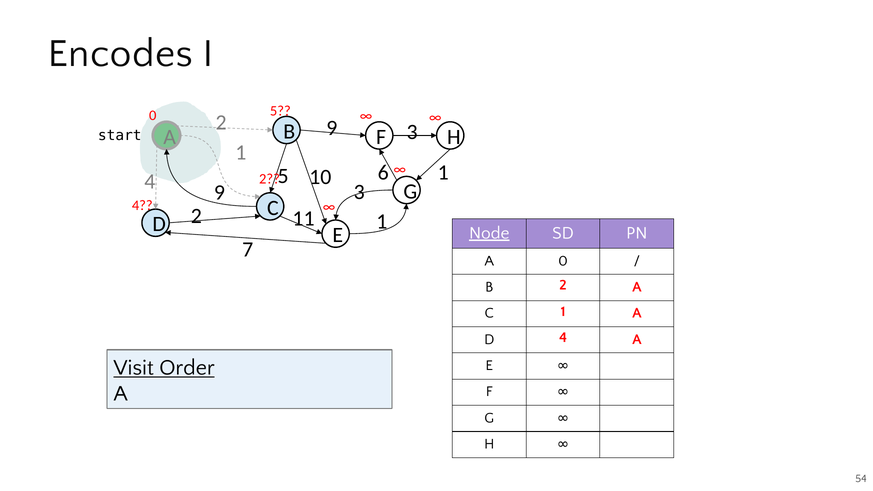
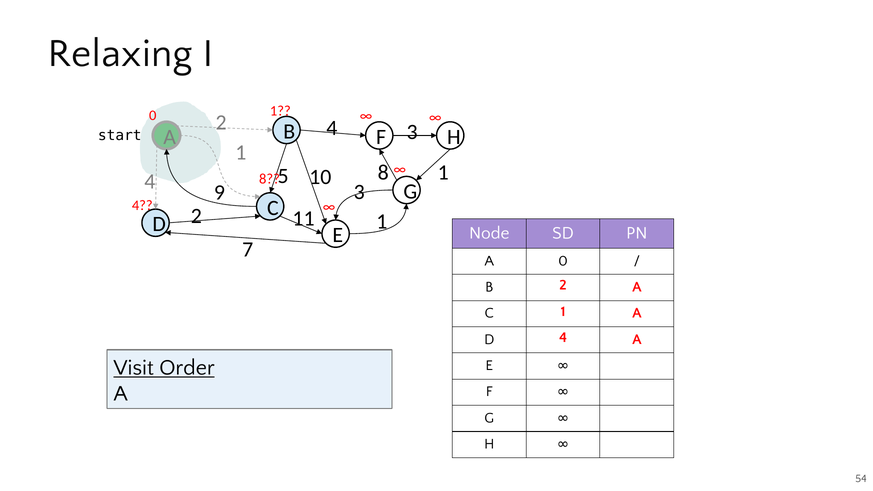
Encodes: Encodes -> Relaxing (120, 53)
5: 5 -> 1 (280, 111)
9: 9 -> 4 (332, 128)
10 6: 6 -> 8 (383, 172)
2: 2 -> 8 (270, 179)
Node underline: present -> none (489, 233)
